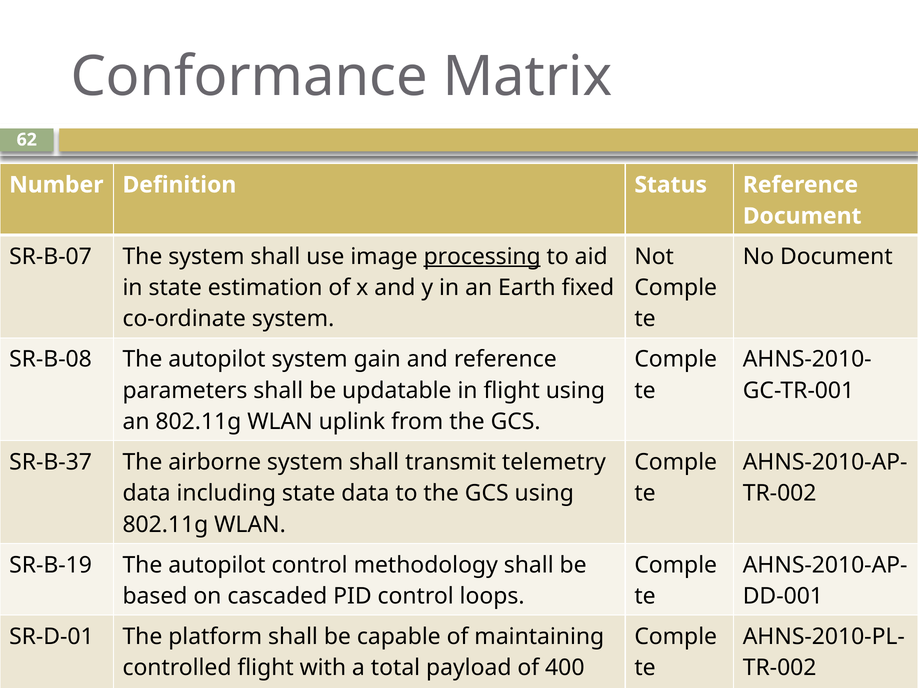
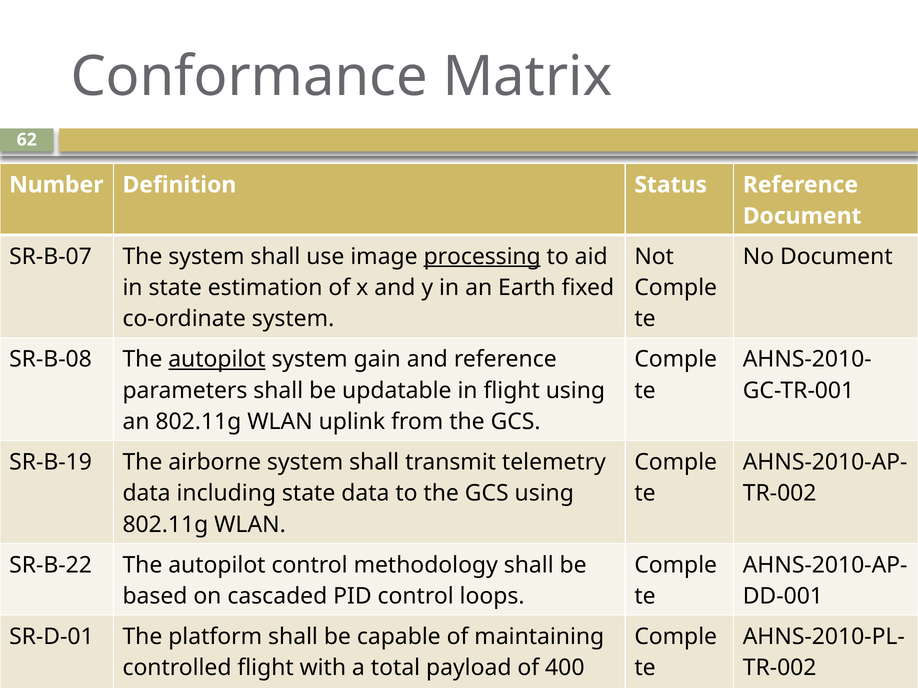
autopilot underline: none -> present (217, 360)
SR-B-37: SR-B-37 -> SR-B-19 (51, 462)
SR-B-19: SR-B-19 -> SR-B-22 (51, 565)
